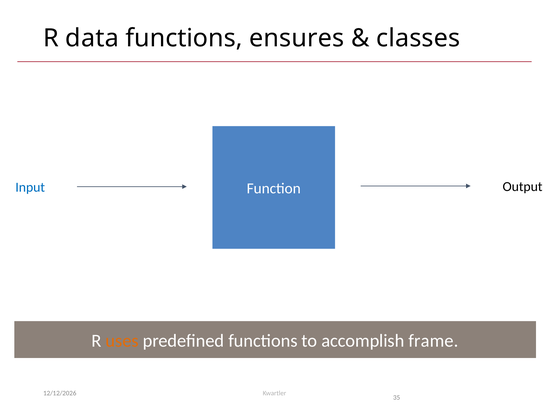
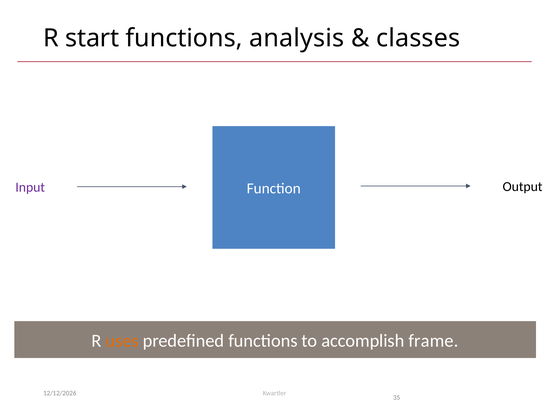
data: data -> start (92, 38)
ensures: ensures -> analysis (297, 38)
Input colour: blue -> purple (30, 187)
